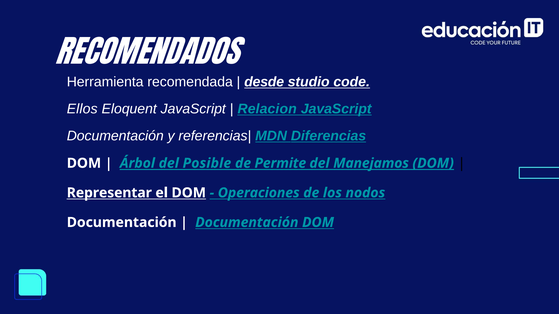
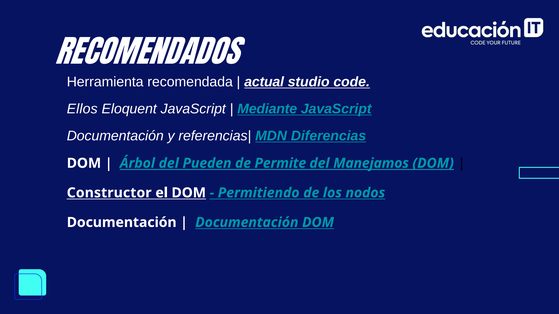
desde: desde -> actual (264, 82)
Relacion: Relacion -> Mediante (267, 109)
Posible: Posible -> Pueden (207, 163)
Representar: Representar -> Constructor (109, 193)
Operaciones: Operaciones -> Permitiendo (259, 193)
